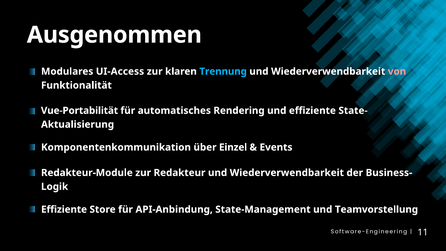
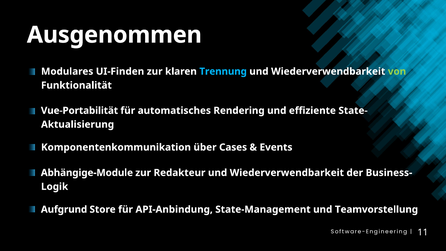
UI-Access: UI-Access -> UI-Finden (120, 71)
von colour: pink -> light green (397, 71)
Einzel: Einzel -> Cases (233, 147)
Redakteur-Module: Redakteur-Module -> Abhängige-Module (87, 173)
Effiziente: Effiziente -> Aufgrund (64, 209)
